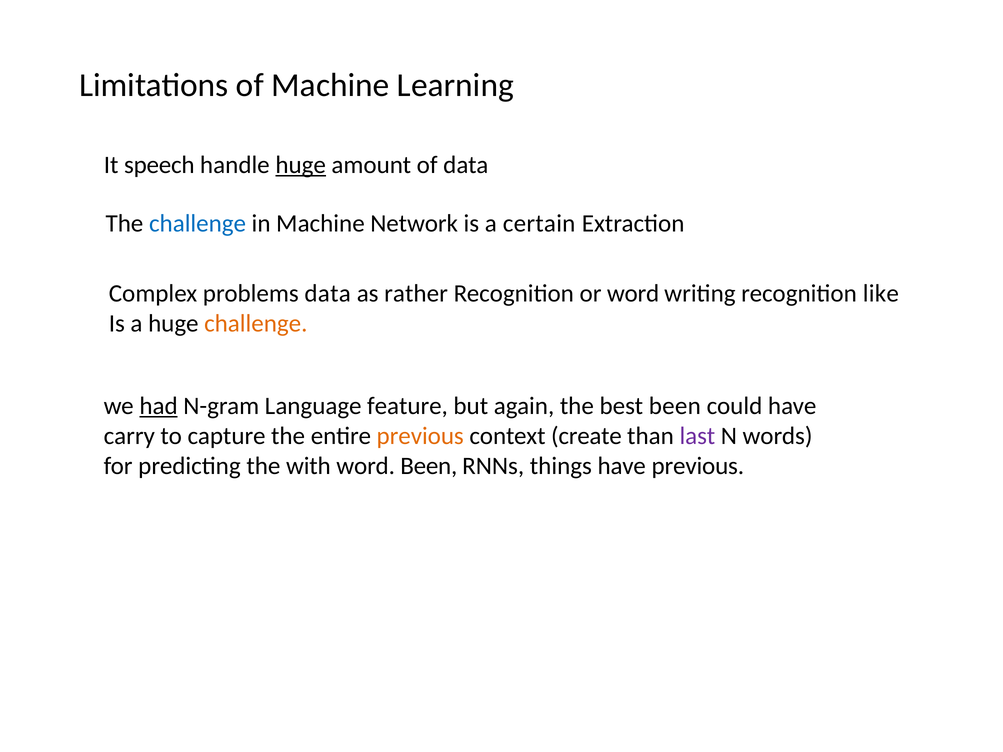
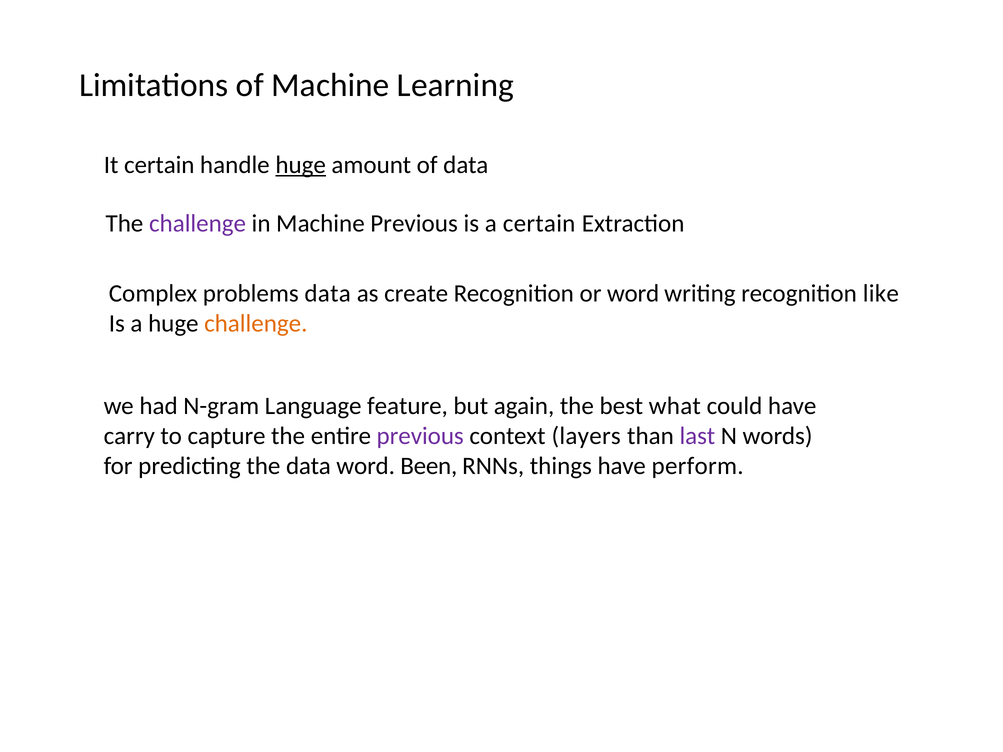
It speech: speech -> certain (159, 165)
challenge colour: blue -> purple (198, 224)
Machine Network: Network -> Previous (414, 224)
rather: rather -> create (416, 293)
had underline: present -> none (159, 406)
best been: been -> what (675, 406)
previous colour: orange -> purple (420, 436)
create: create -> layers (586, 436)
the with: with -> data (308, 466)
have previous: previous -> perform (698, 466)
